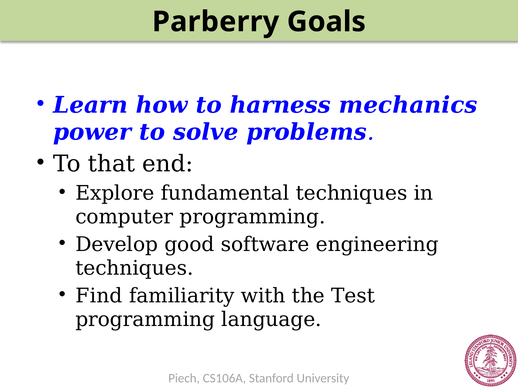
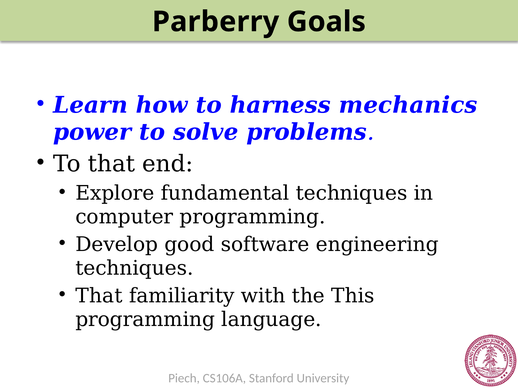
Find: Find -> That (99, 296)
Test: Test -> This (353, 296)
